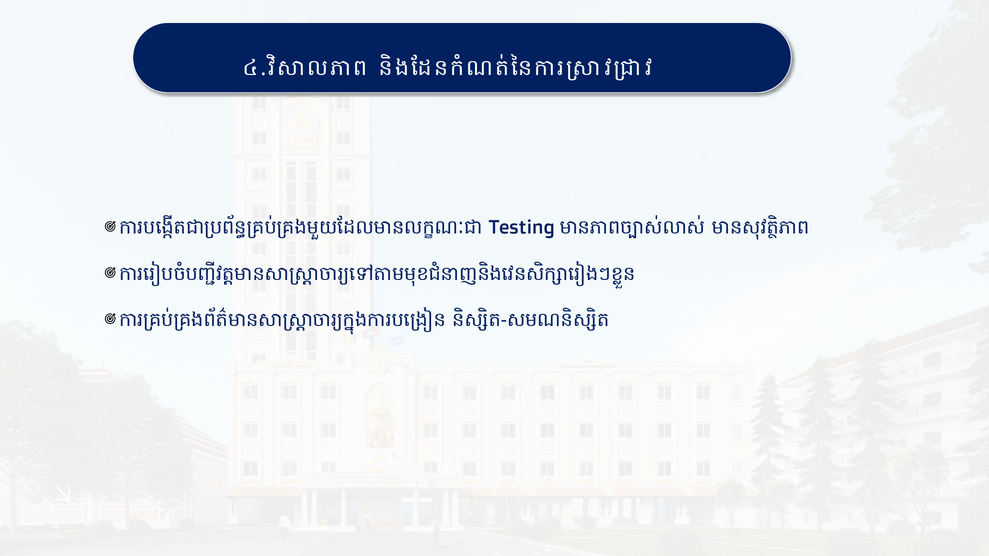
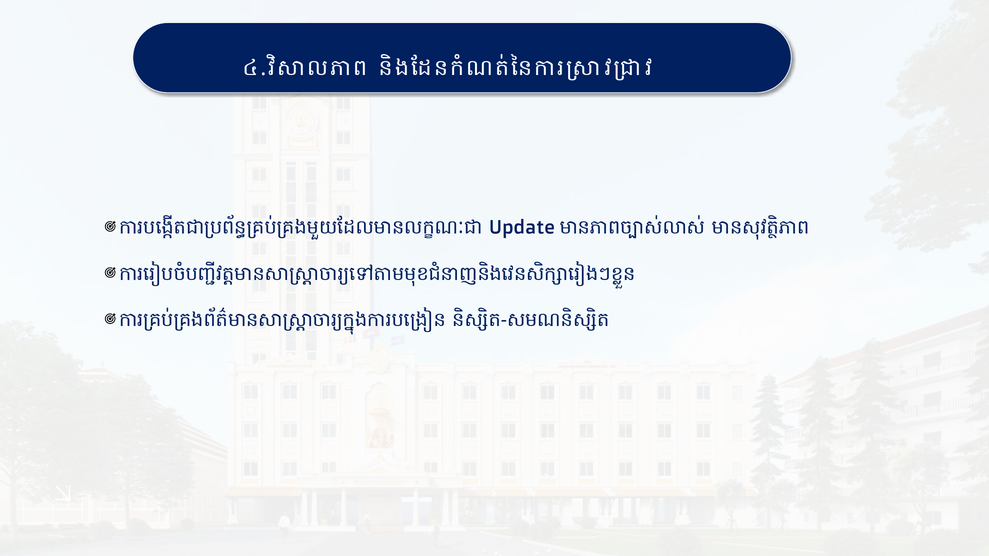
Testing: Testing -> Update (522, 228)
